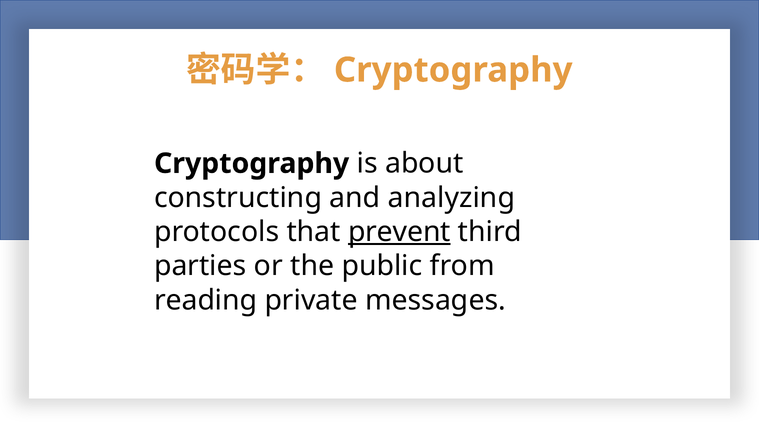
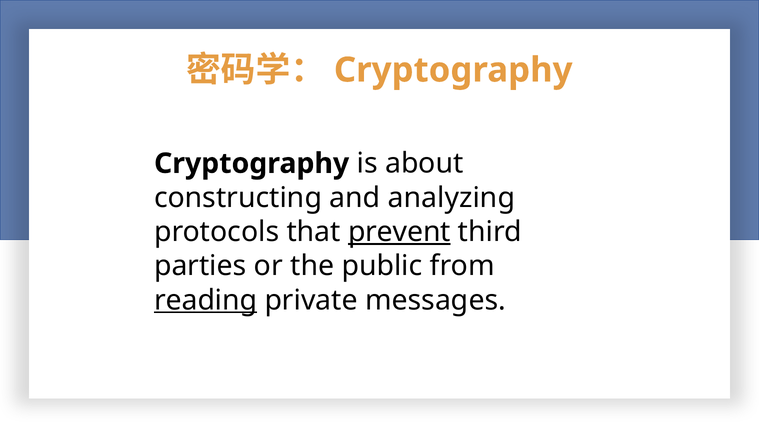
reading underline: none -> present (206, 300)
